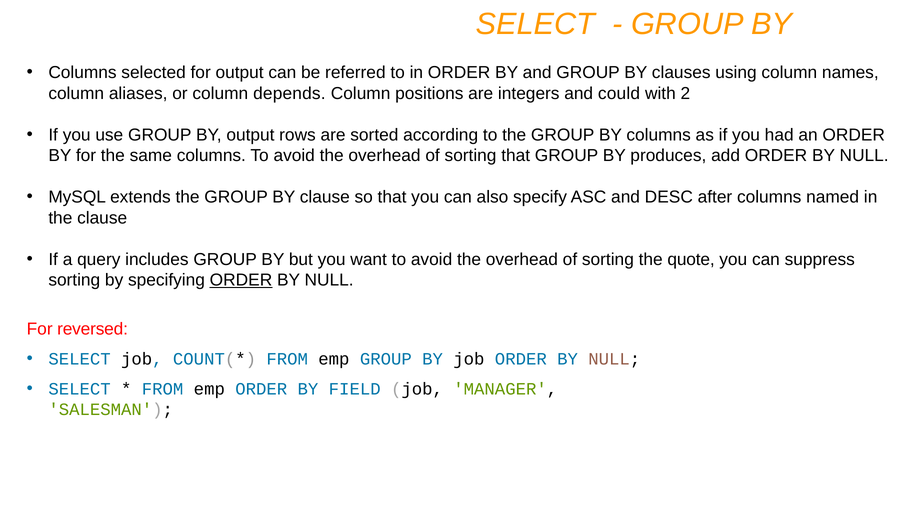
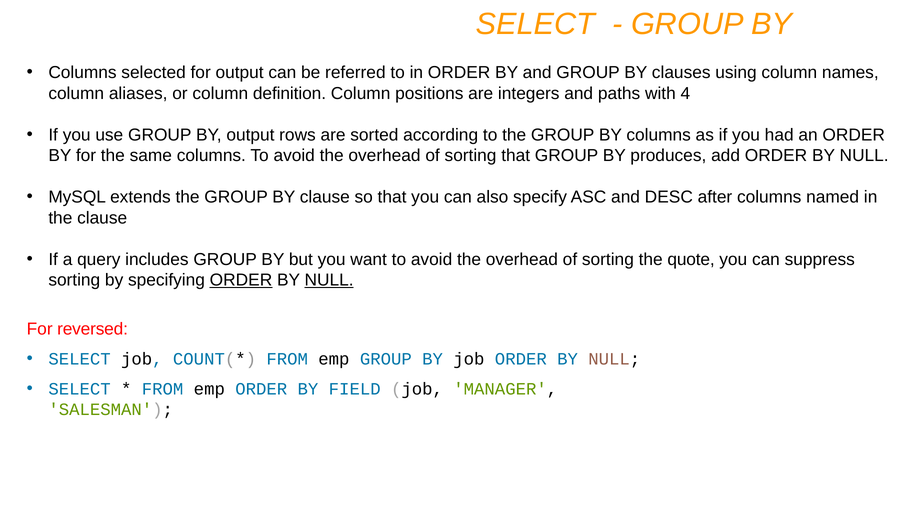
depends: depends -> definition (290, 93)
could: could -> paths (619, 93)
2: 2 -> 4 (685, 93)
NULL underline: none -> present (329, 280)
